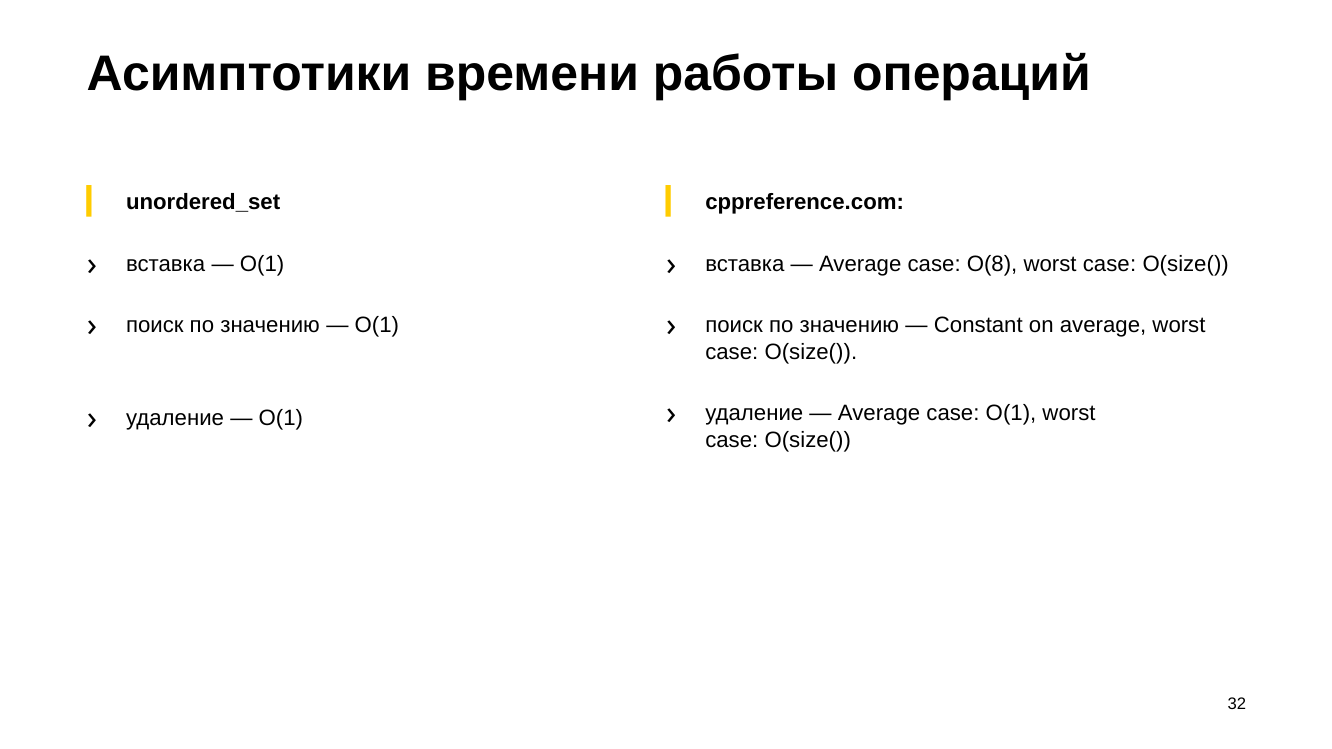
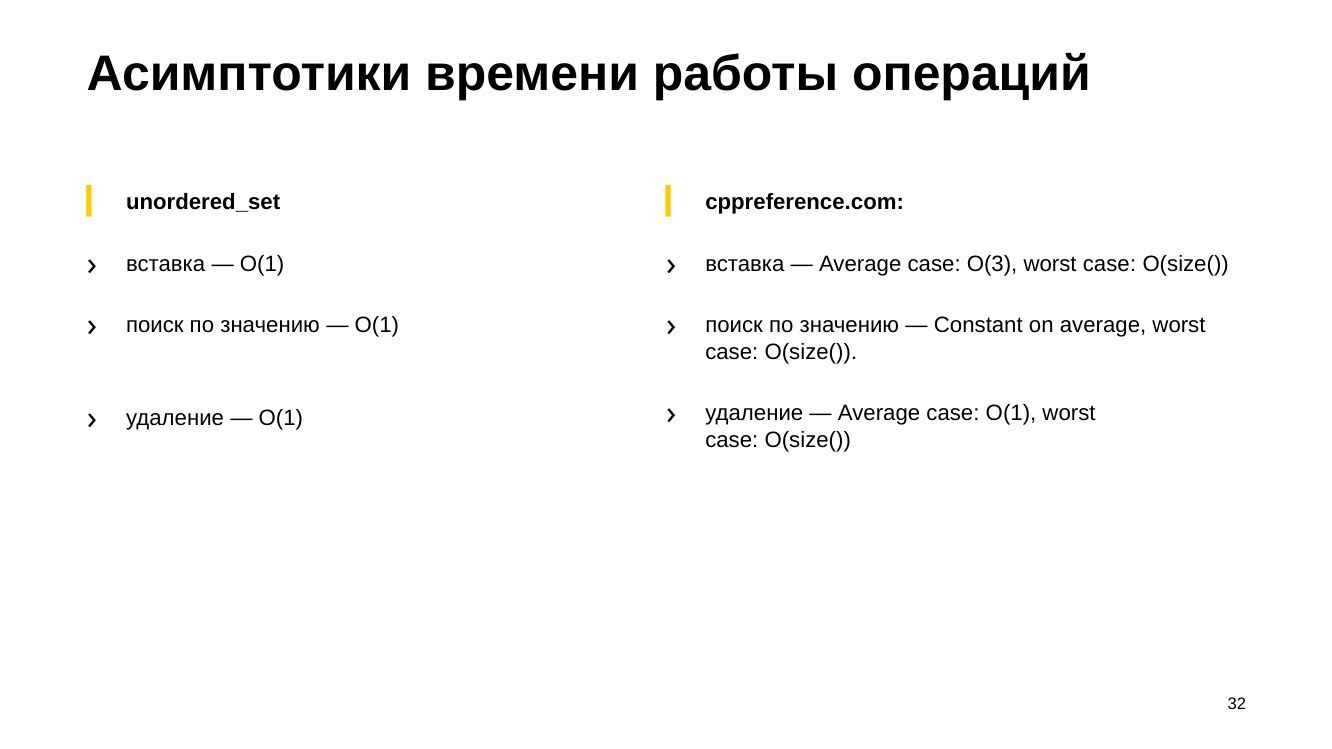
O(8: O(8 -> O(3 (992, 264)
